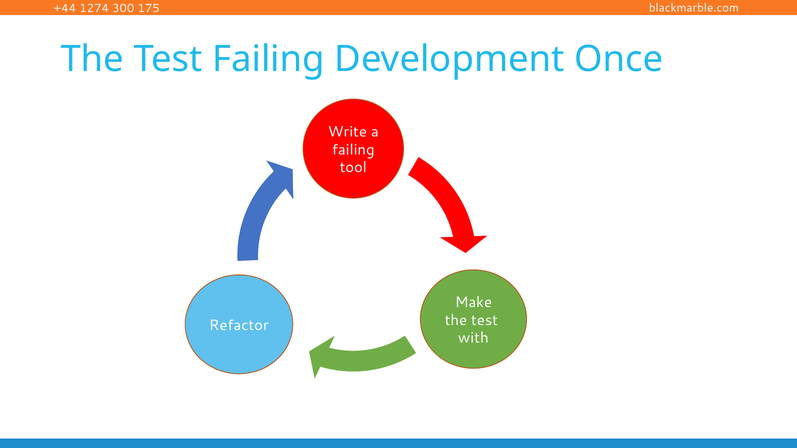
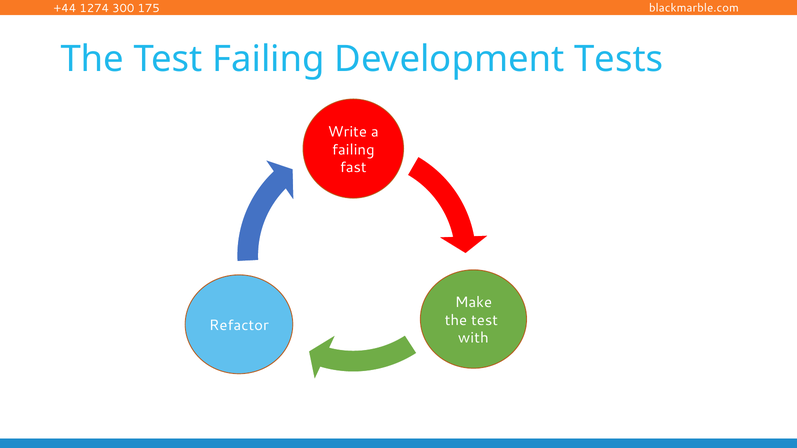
Once: Once -> Tests (619, 59)
tool: tool -> fast (353, 168)
